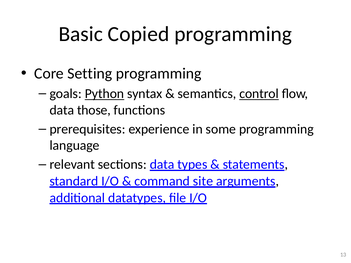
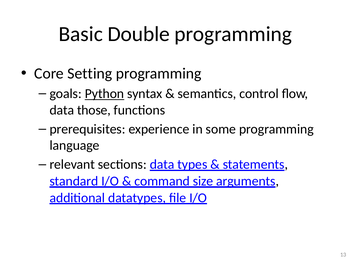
Copied: Copied -> Double (139, 34)
control underline: present -> none (259, 94)
site: site -> size (203, 181)
